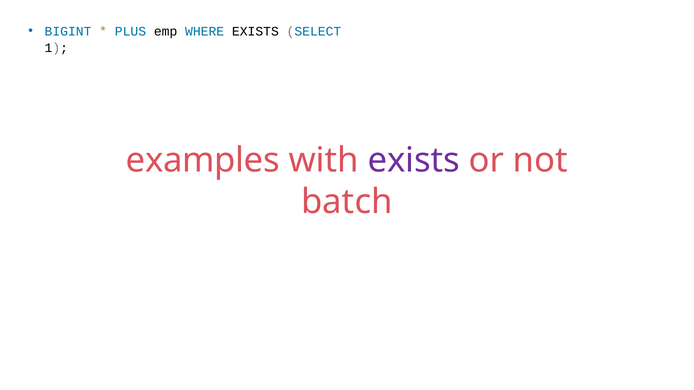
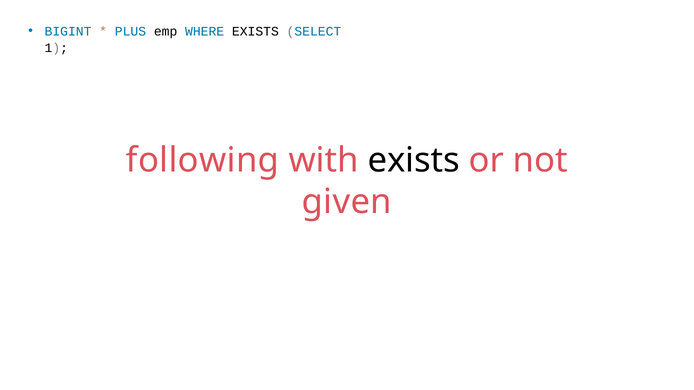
examples: examples -> following (203, 160)
exists colour: purple -> black (414, 160)
batch: batch -> given (347, 202)
